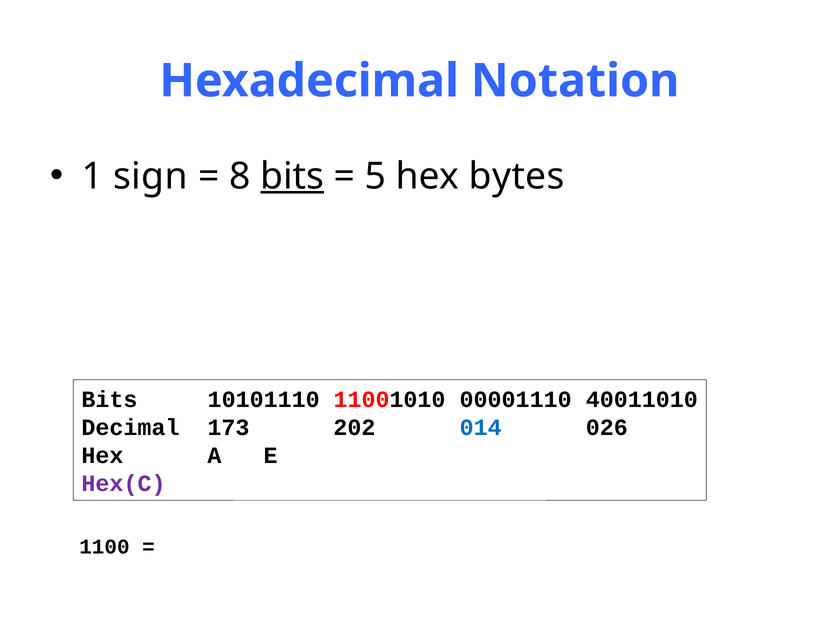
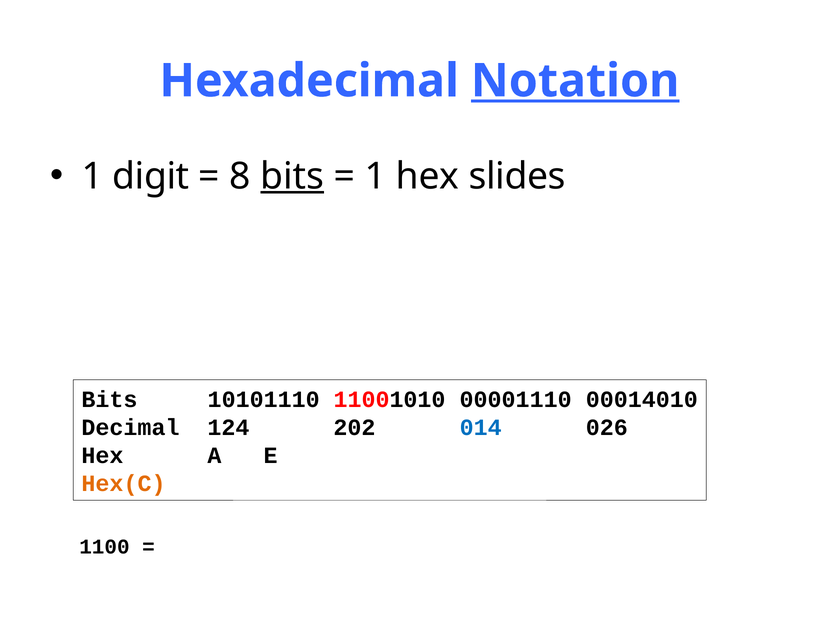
Notation underline: none -> present (575, 81)
sign: sign -> digit (151, 176)
5: 5 -> 1 (376, 176)
bytes: bytes -> slides (517, 176)
40011010: 40011010 -> 00014010 (642, 399)
173: 173 -> 124 (228, 427)
Hex(C colour: purple -> orange (123, 483)
